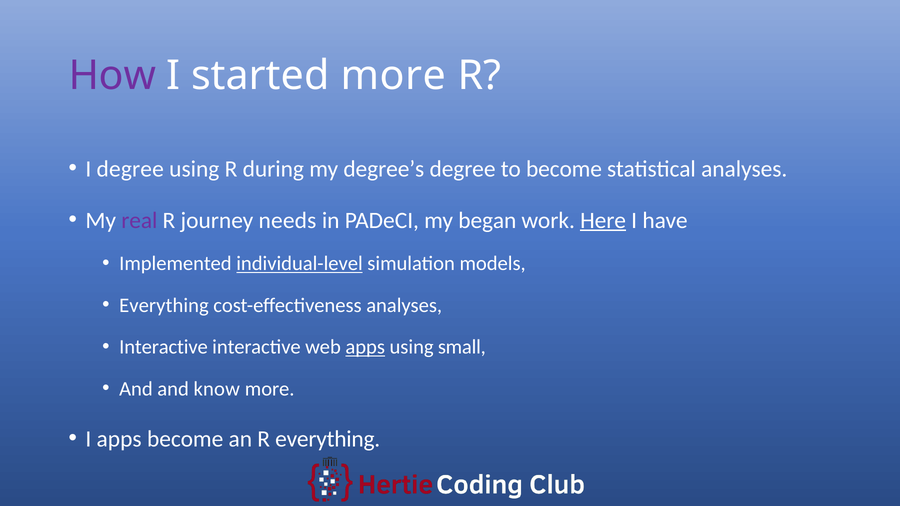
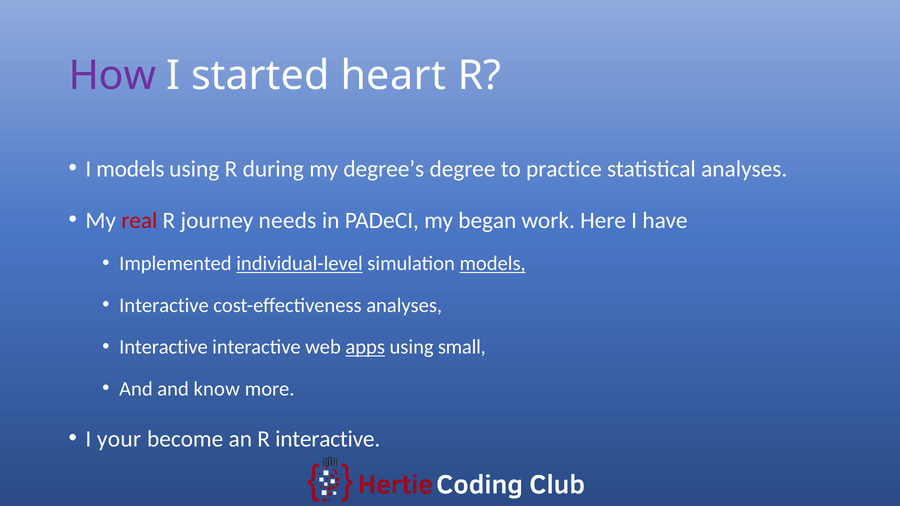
started more: more -> heart (393, 76)
I degree: degree -> models (130, 169)
to become: become -> practice (564, 169)
real colour: purple -> red (139, 220)
Here underline: present -> none (603, 220)
models underline: none -> present (493, 264)
Everything: Everything -> Interactive (164, 305)
I apps: apps -> your (119, 439)
R everything: everything -> interactive (328, 439)
